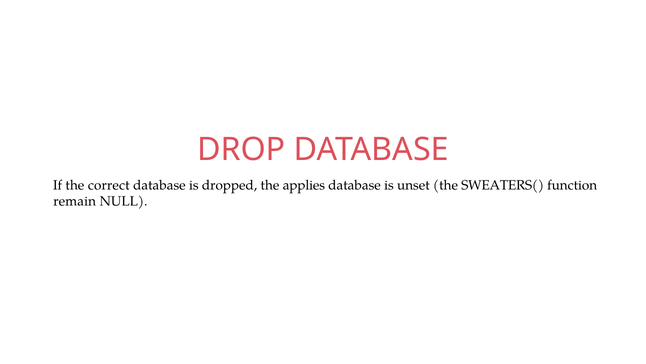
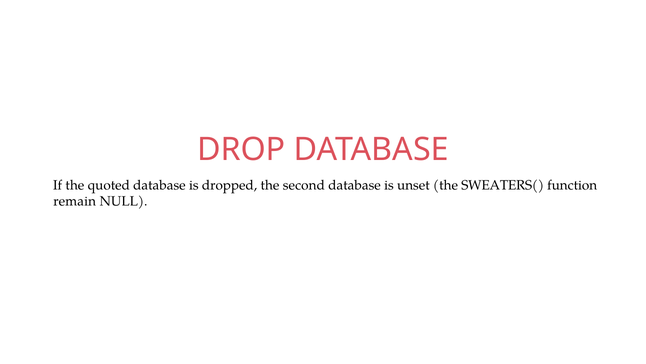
correct: correct -> quoted (109, 185)
applies: applies -> second (304, 185)
